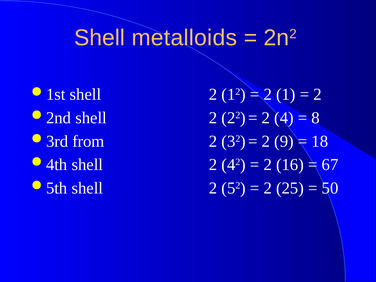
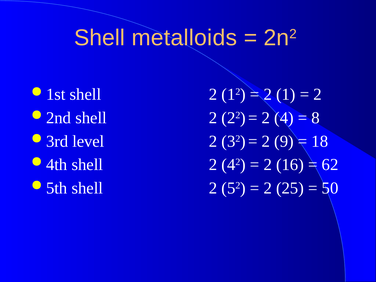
from: from -> level (88, 141)
67: 67 -> 62 (330, 165)
